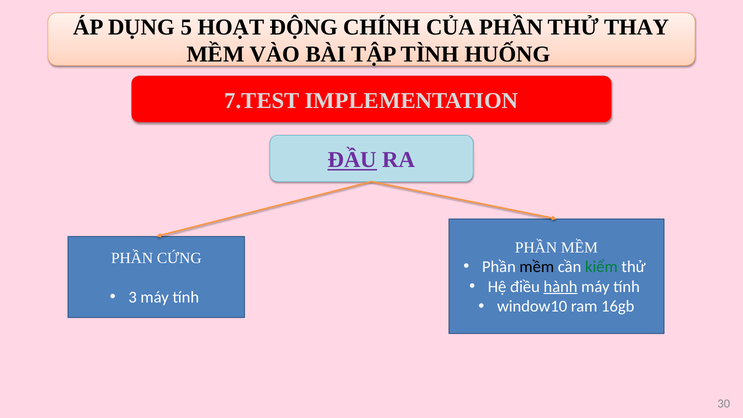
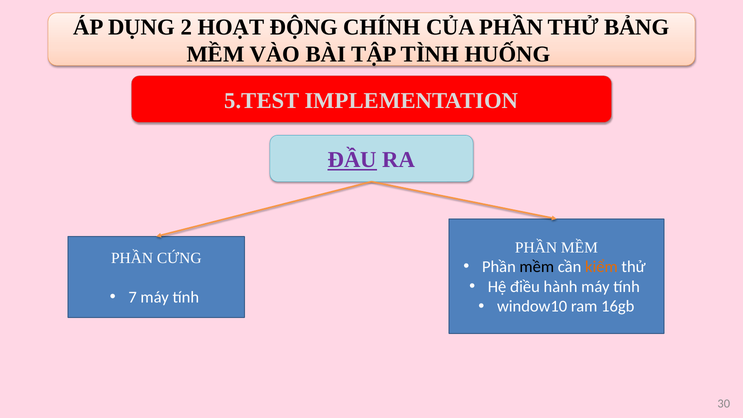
5: 5 -> 2 (186, 27)
THAY: THAY -> BẢNG (637, 27)
7.TEST: 7.TEST -> 5.TEST (262, 101)
kiểm colour: green -> orange (601, 267)
hành underline: present -> none (561, 287)
3: 3 -> 7 (133, 297)
